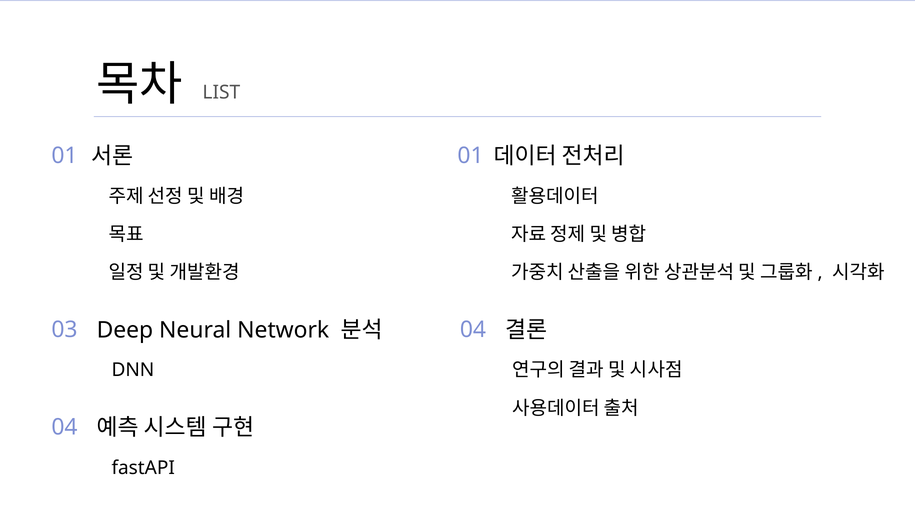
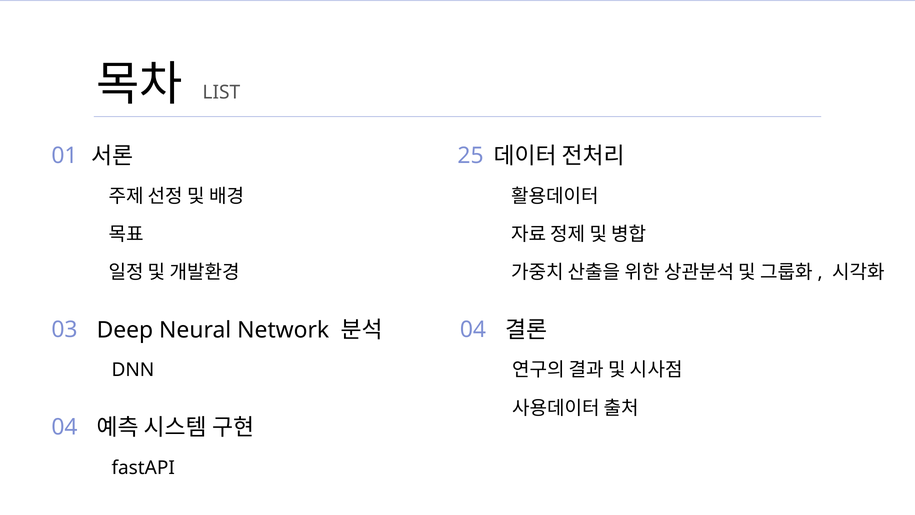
01 01: 01 -> 25 (471, 155)
